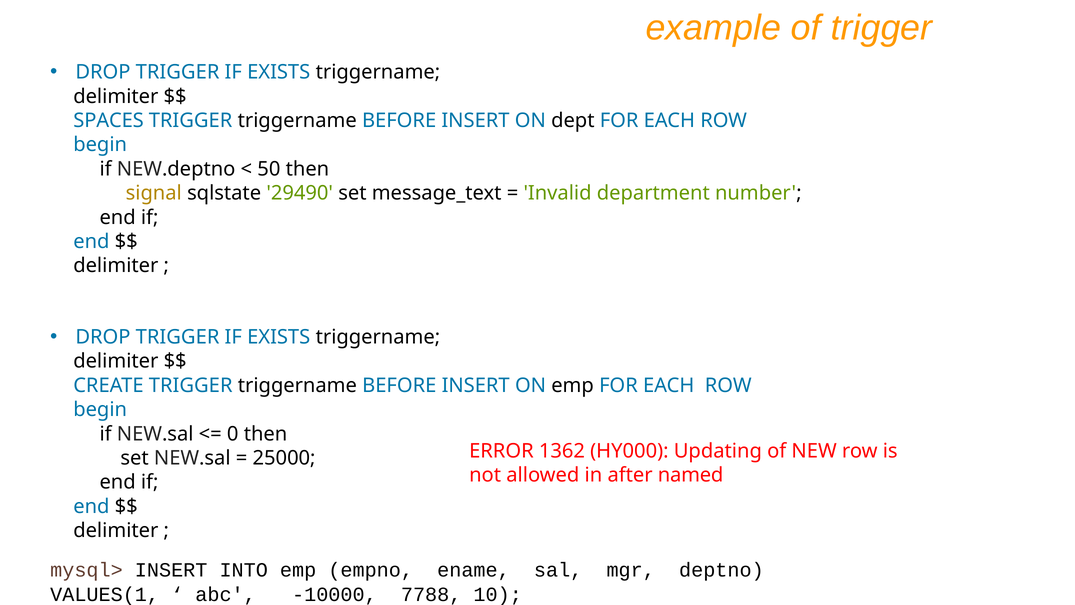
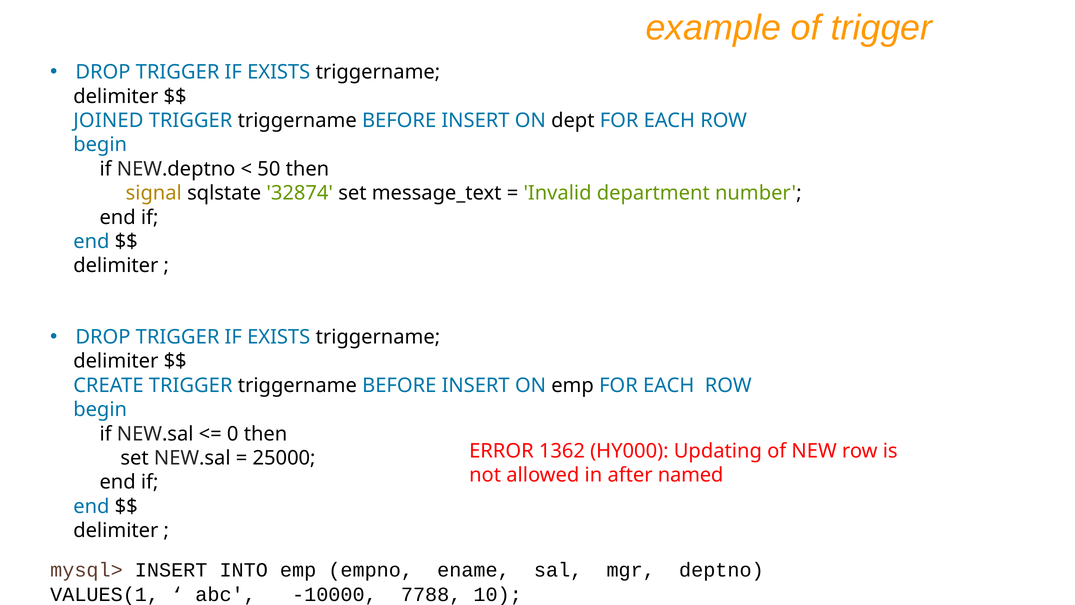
SPACES: SPACES -> JOINED (108, 121)
29490: 29490 -> 32874 (300, 193)
